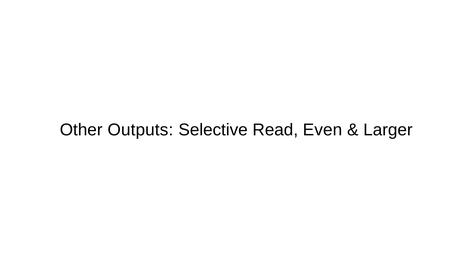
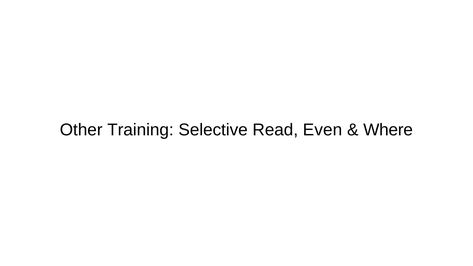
Outputs: Outputs -> Training (141, 130)
Larger: Larger -> Where (388, 130)
